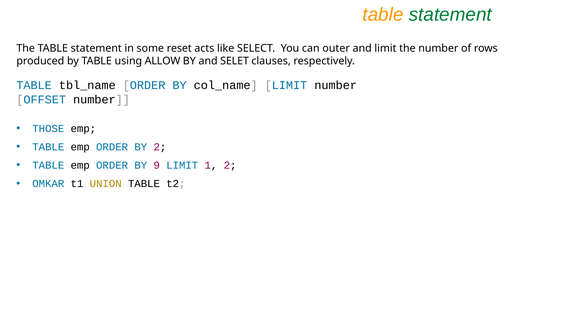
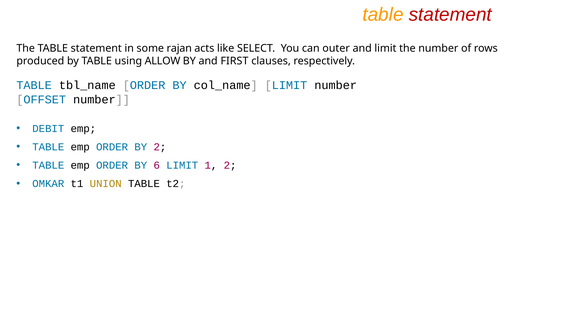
statement colour: green -> red (450, 15)
reset: reset -> rajan (179, 48)
SELET: SELET -> FIRST (234, 61)
THOSE: THOSE -> DEBIT (48, 128)
9: 9 -> 6 (157, 165)
